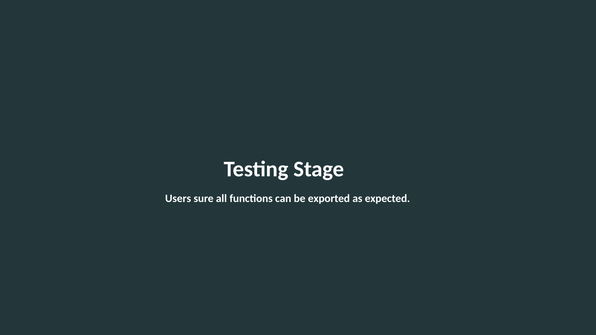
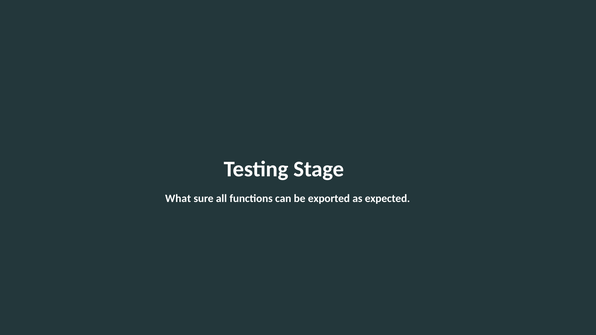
Users: Users -> What (178, 199)
